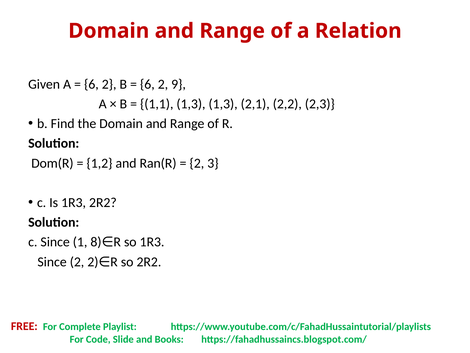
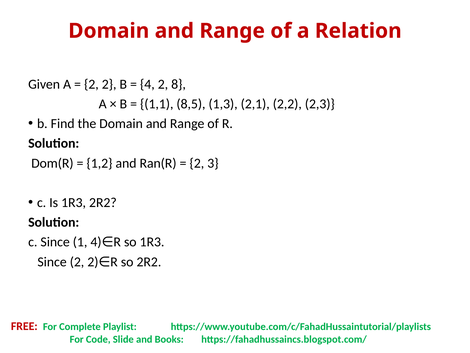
6: 6 -> 2 (91, 84)
6: 6 -> 4 (147, 84)
9: 9 -> 8 (179, 84)
1,1 1,3: 1,3 -> 8,5 (191, 104)
1 8: 8 -> 4 (96, 242)
